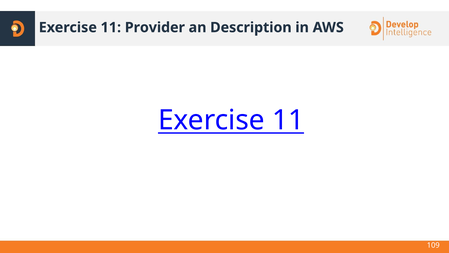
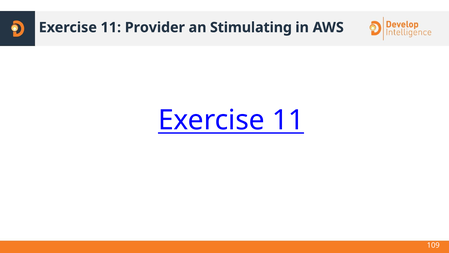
Description: Description -> Stimulating (251, 27)
